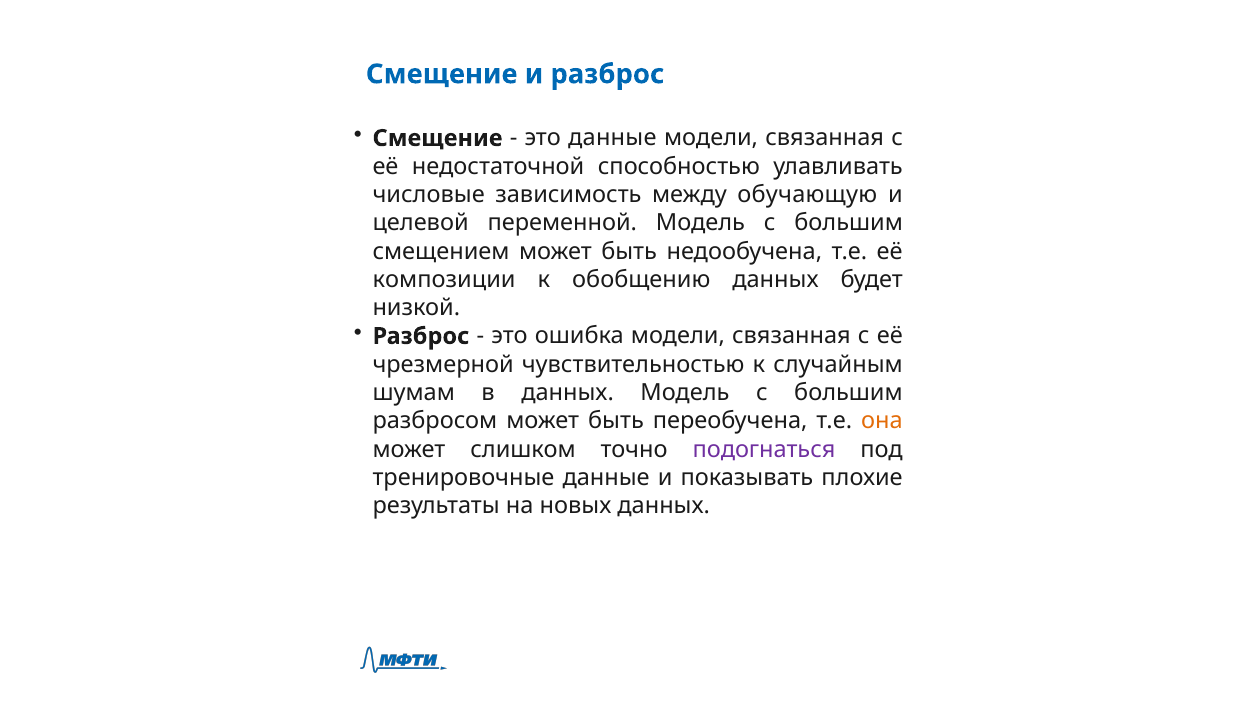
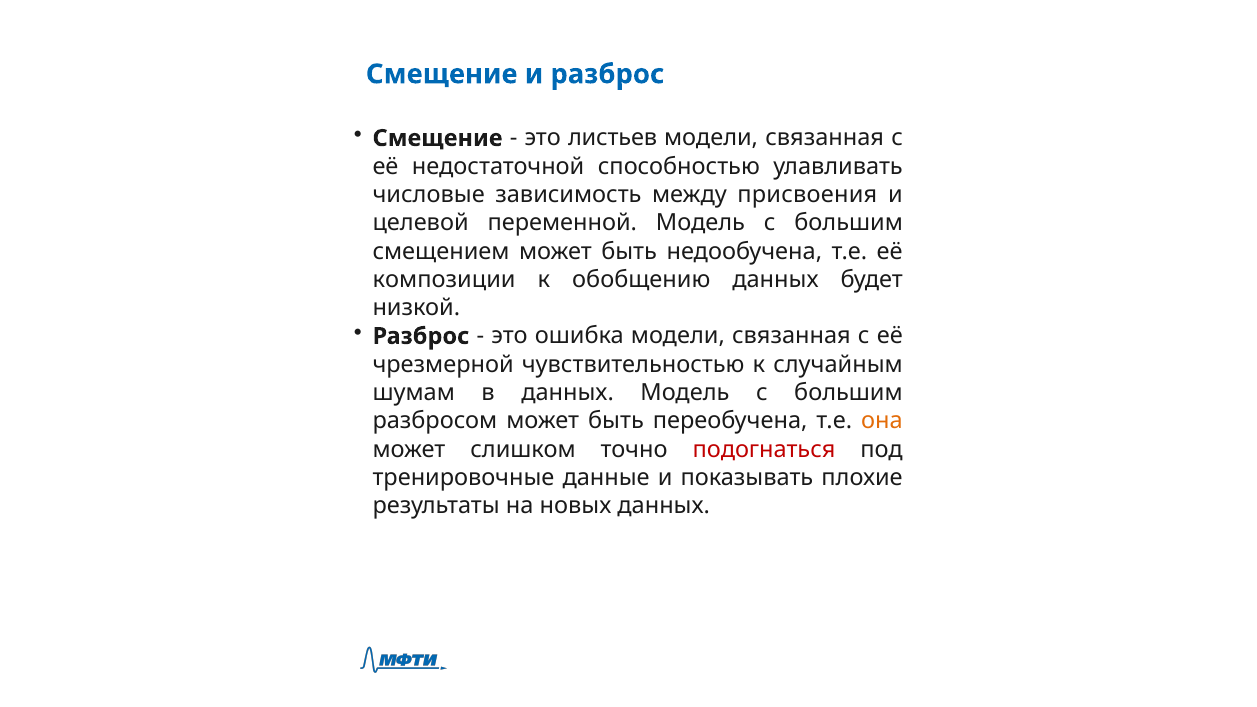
это данные: данные -> листьев (613, 138)
обучающую: обучающую -> присвоения (807, 195)
подогнаться colour: purple -> red (764, 449)
